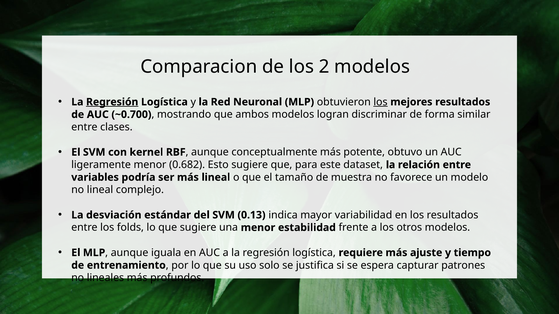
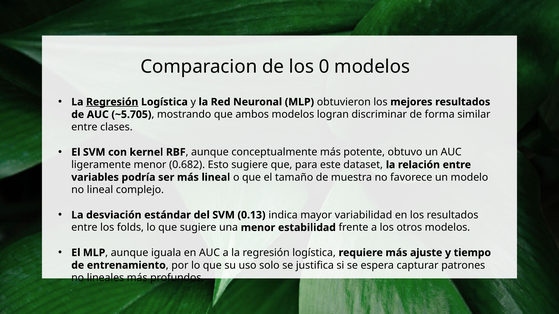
2: 2 -> 0 (324, 67)
los underline: present -> none (380, 102)
~0.700: ~0.700 -> ~5.705 (131, 115)
